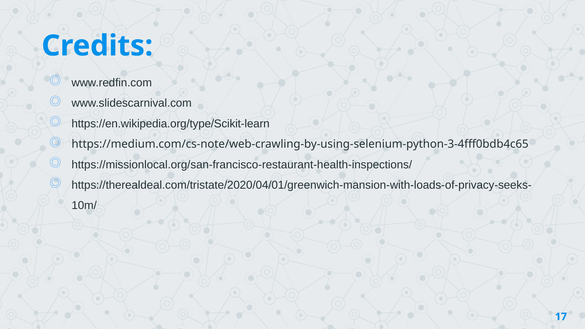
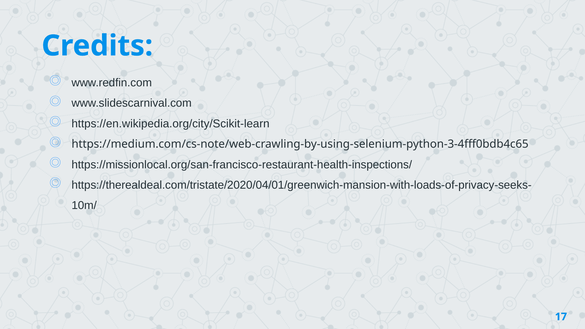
https://en.wikipedia.org/type/Scikit-learn: https://en.wikipedia.org/type/Scikit-learn -> https://en.wikipedia.org/city/Scikit-learn (171, 124)
